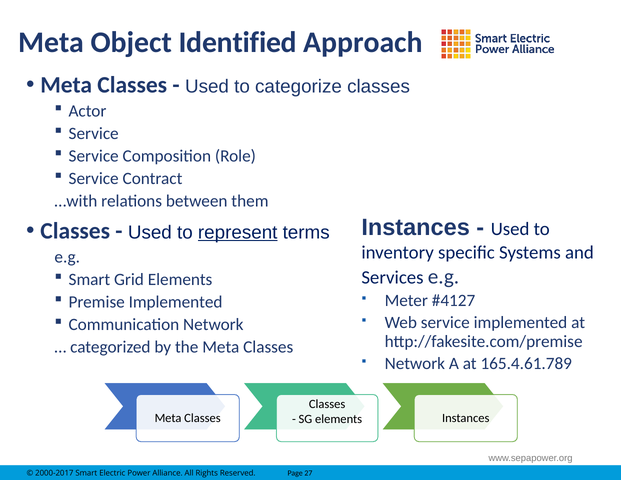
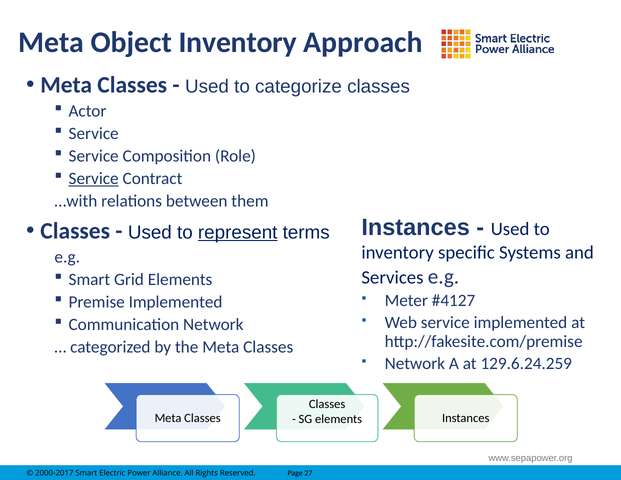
Object Identified: Identified -> Inventory (238, 43)
Service underline: none -> present (94, 179)
165.4.61.789: 165.4.61.789 -> 129.6.24.259 (526, 363)
